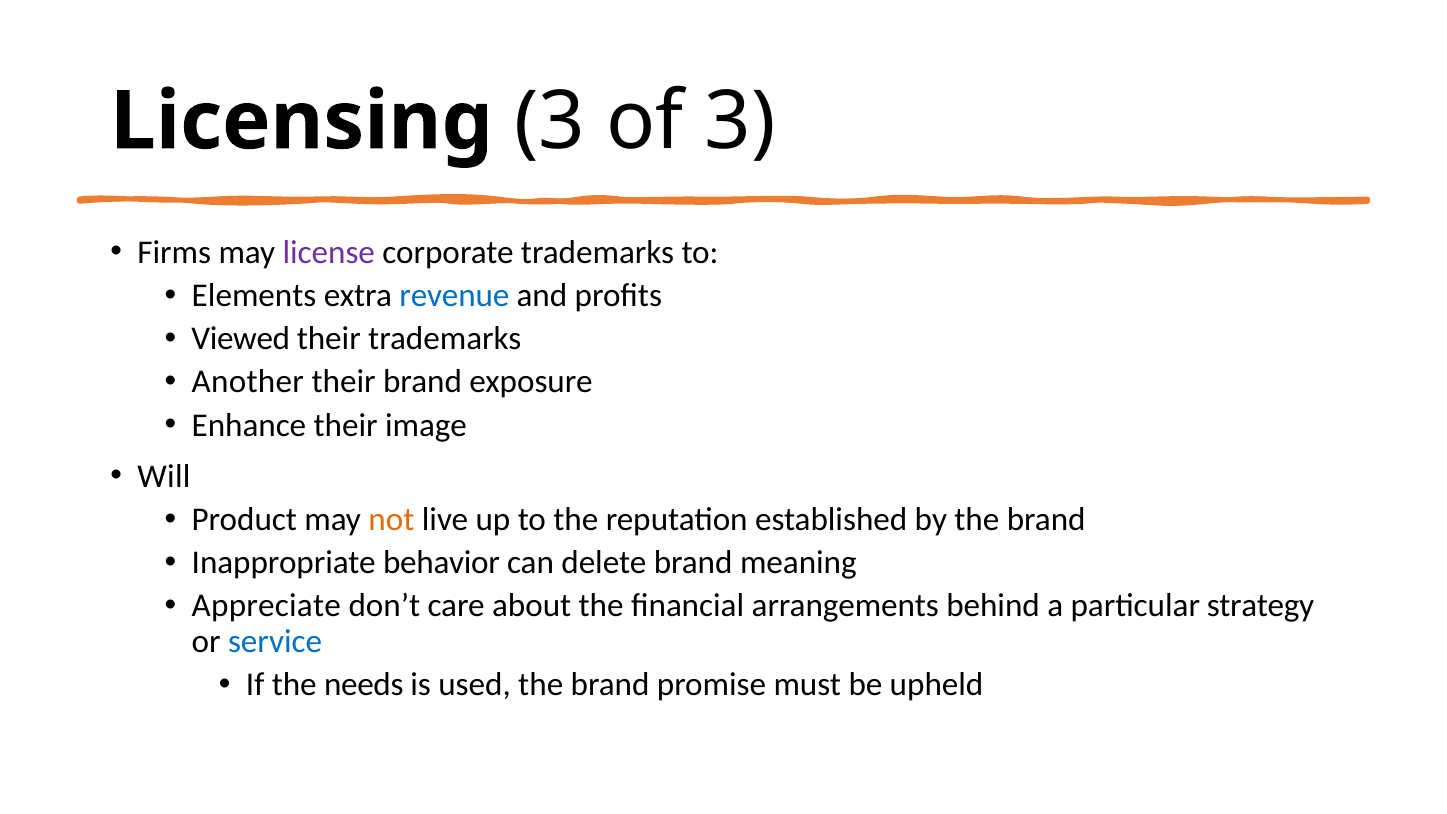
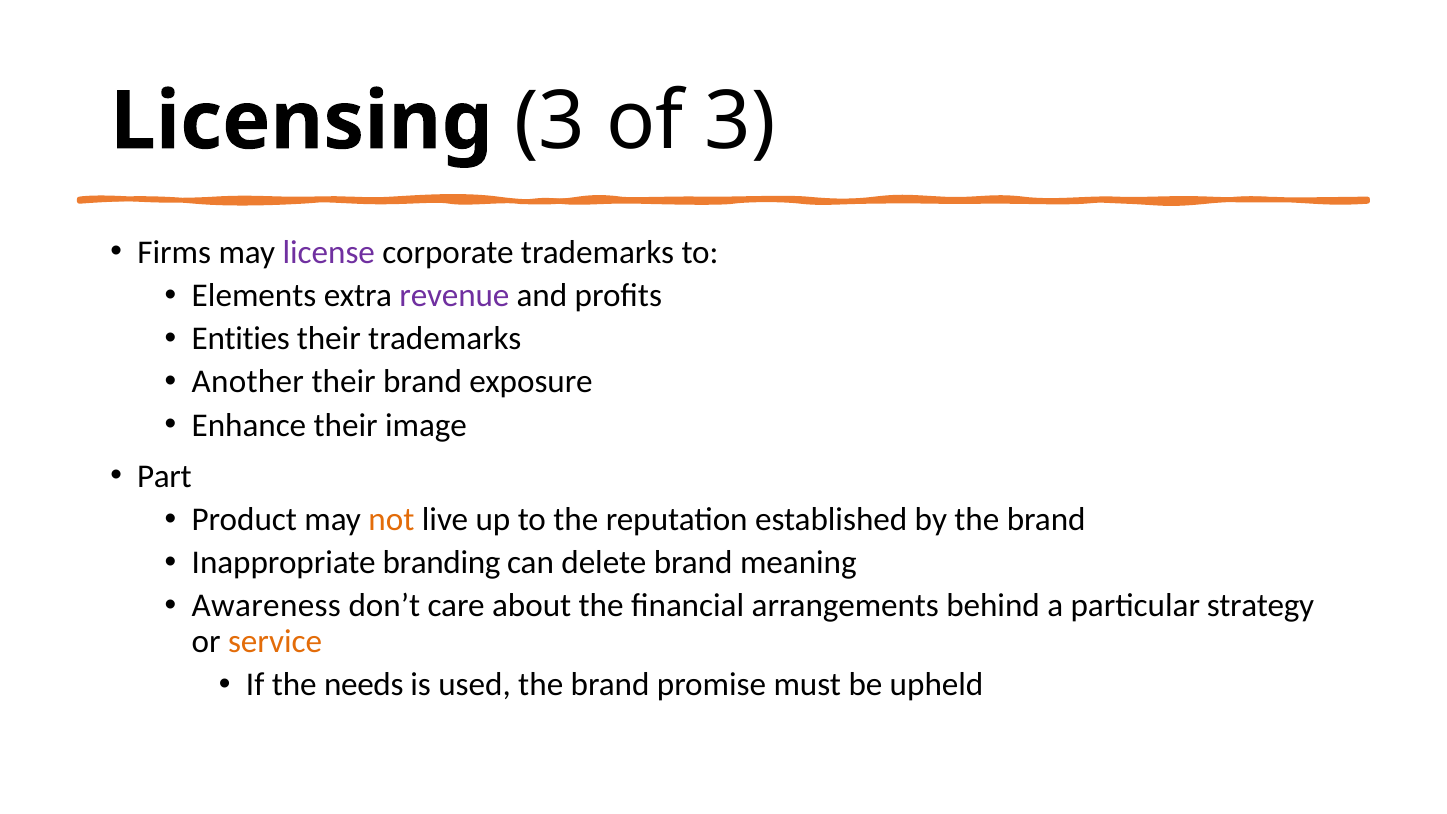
revenue colour: blue -> purple (454, 295)
Viewed: Viewed -> Entities (241, 339)
Will: Will -> Part (164, 476)
behavior: behavior -> branding (441, 563)
Appreciate: Appreciate -> Awareness (266, 606)
service colour: blue -> orange (275, 642)
